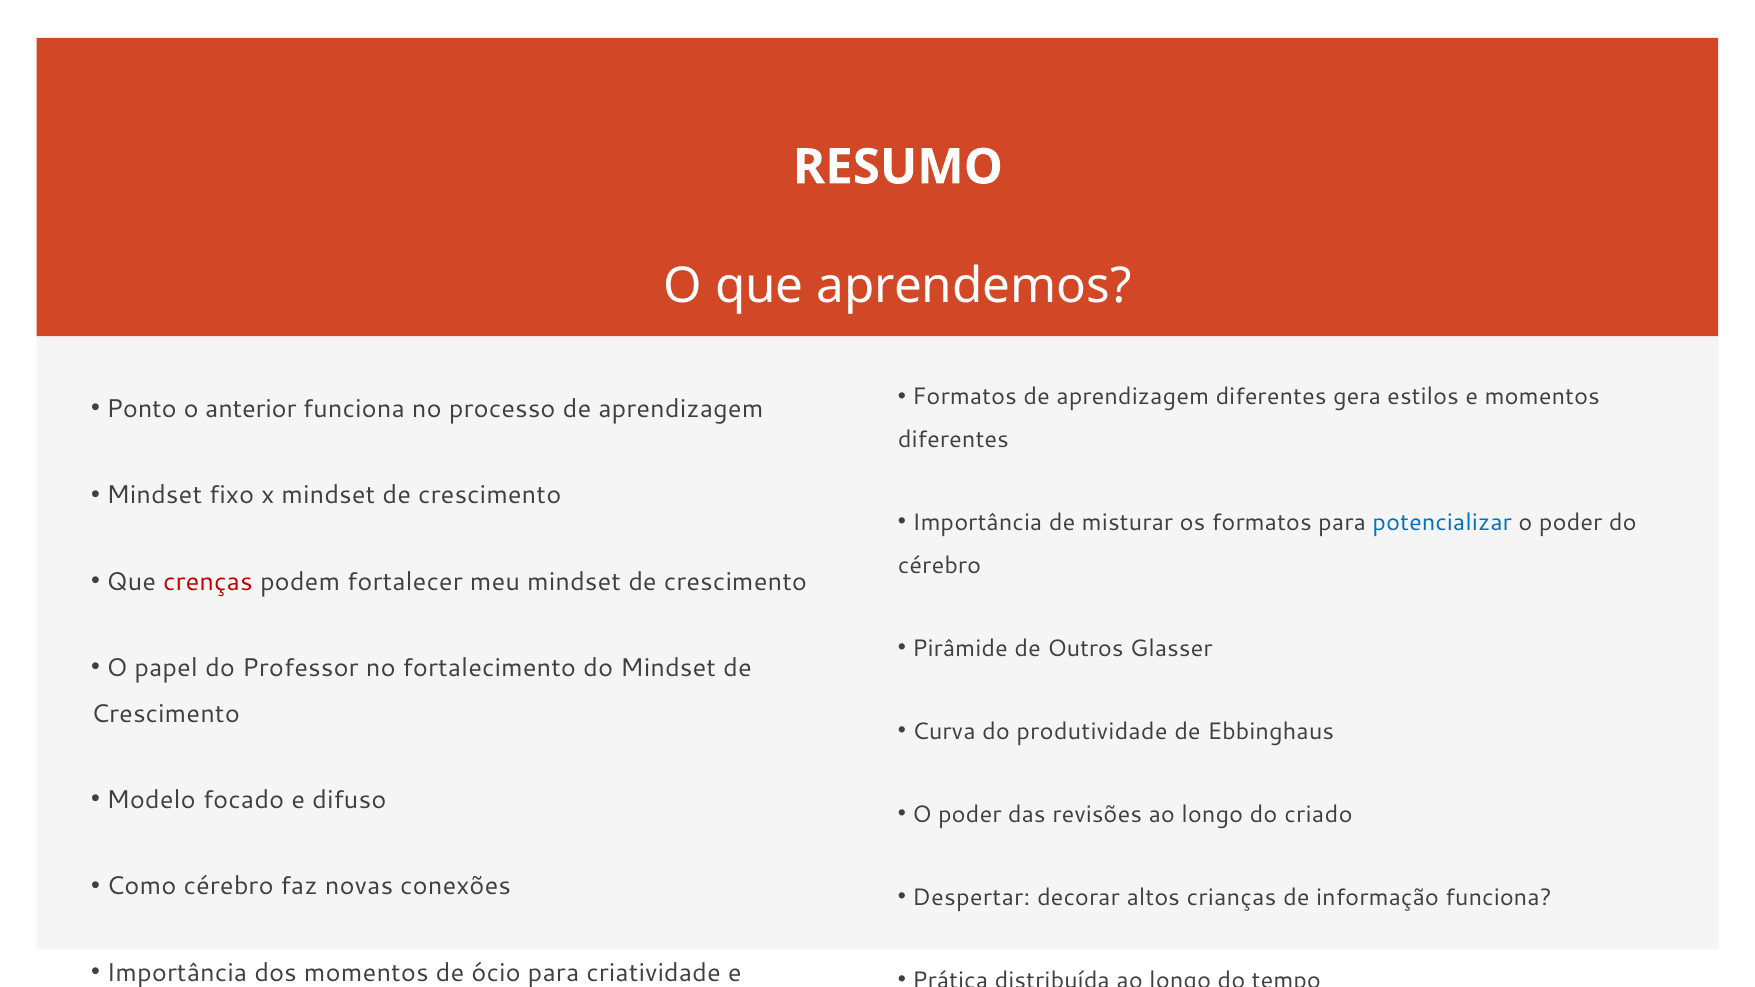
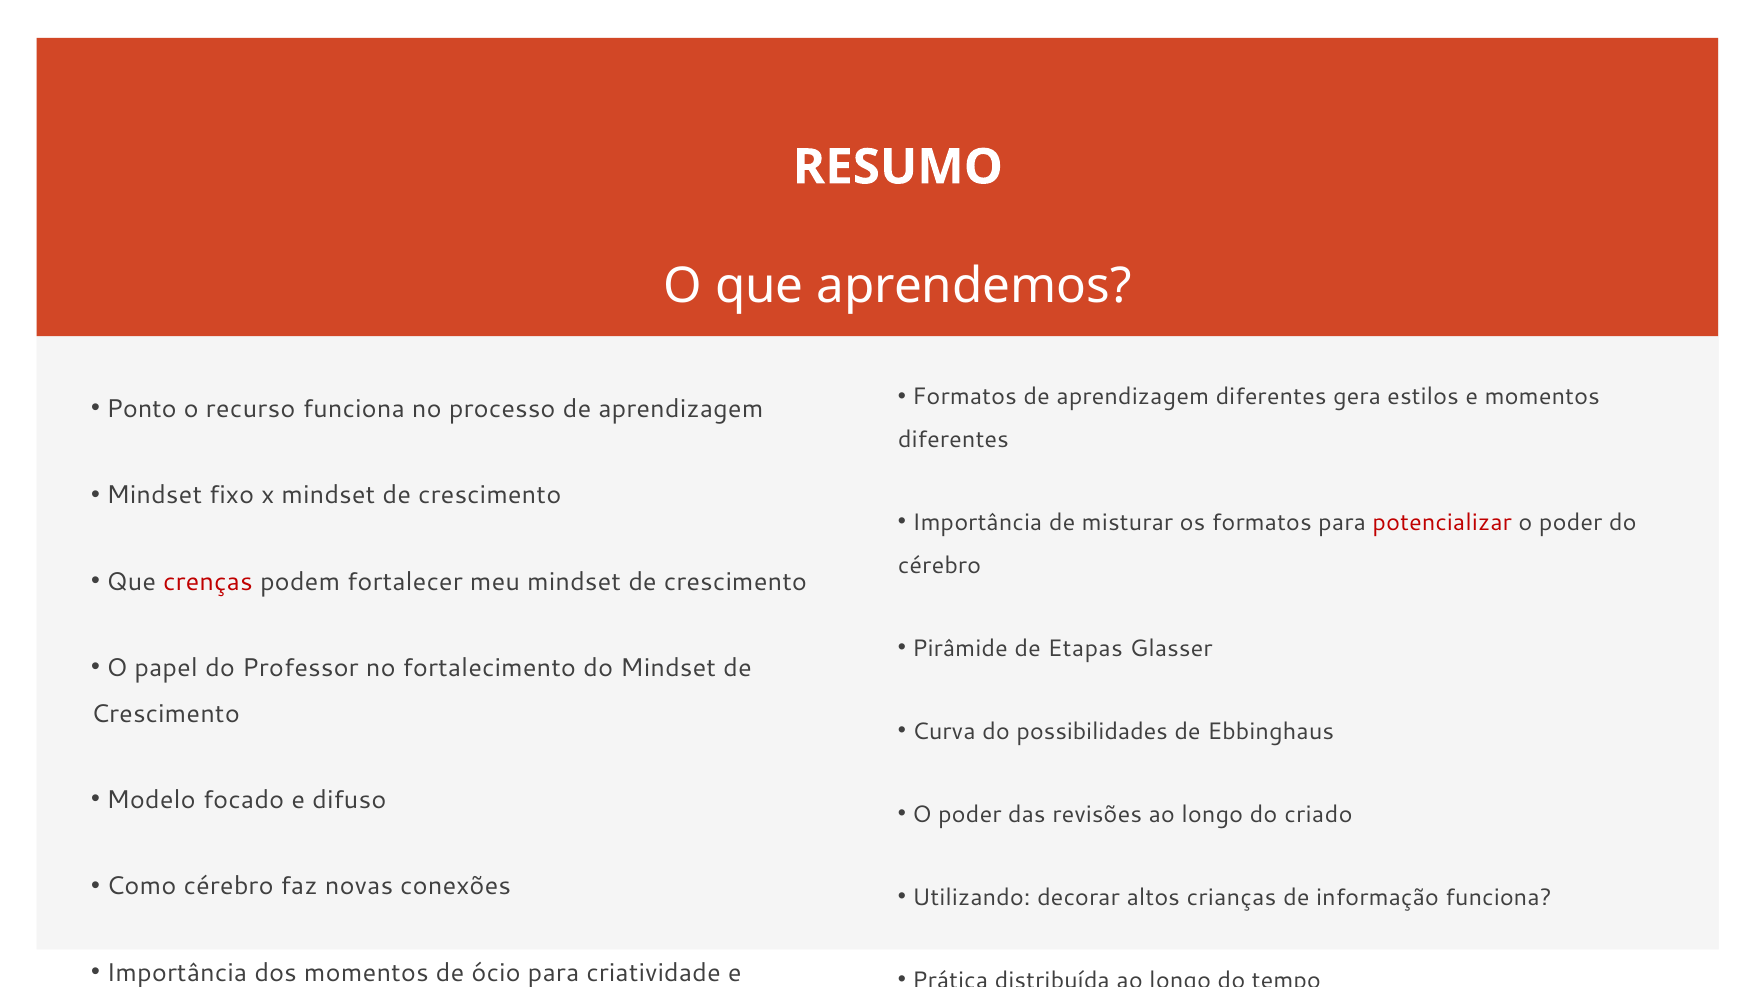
anterior: anterior -> recurso (251, 409)
potencializar colour: blue -> red (1442, 523)
Outros: Outros -> Etapas (1085, 649)
produtividade: produtividade -> possibilidades (1092, 732)
Despertar: Despertar -> Utilizando (971, 898)
